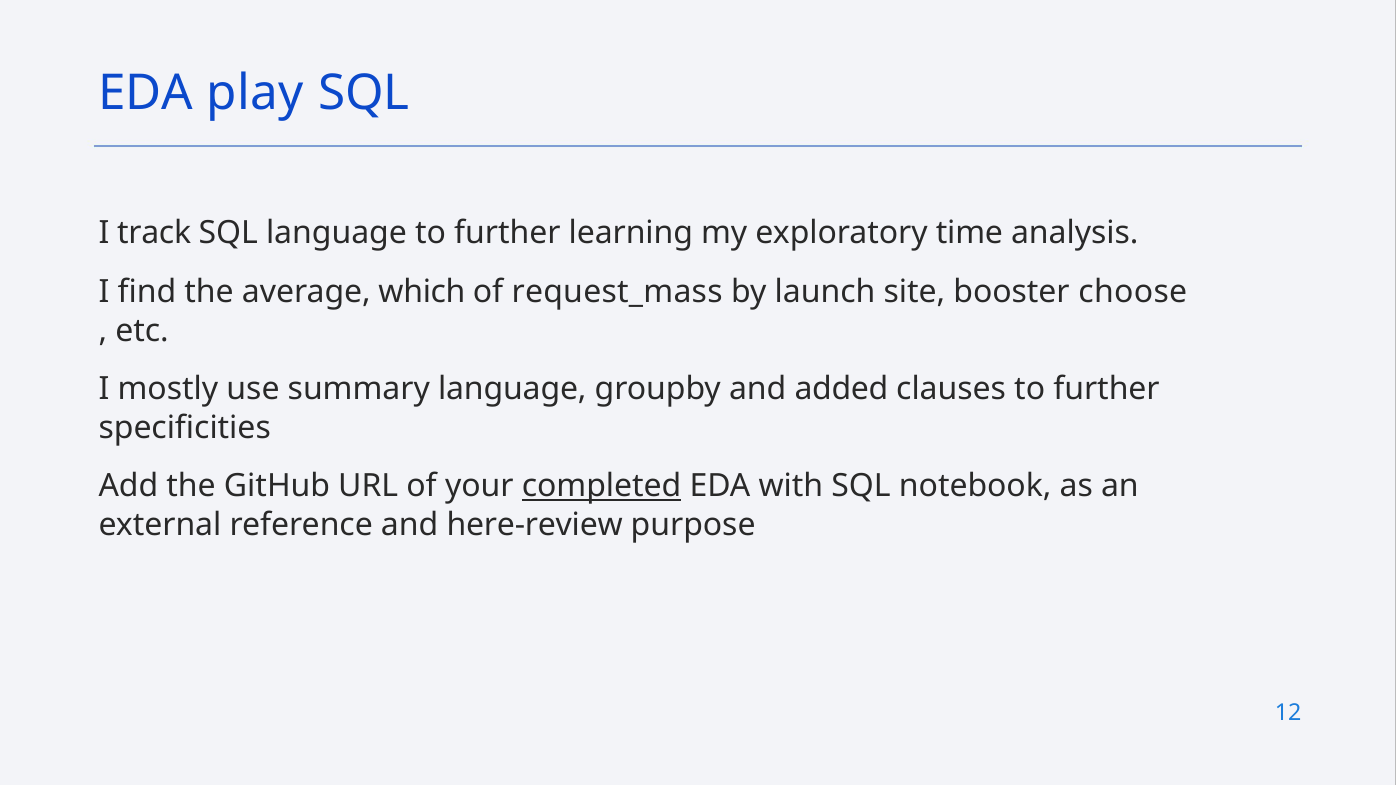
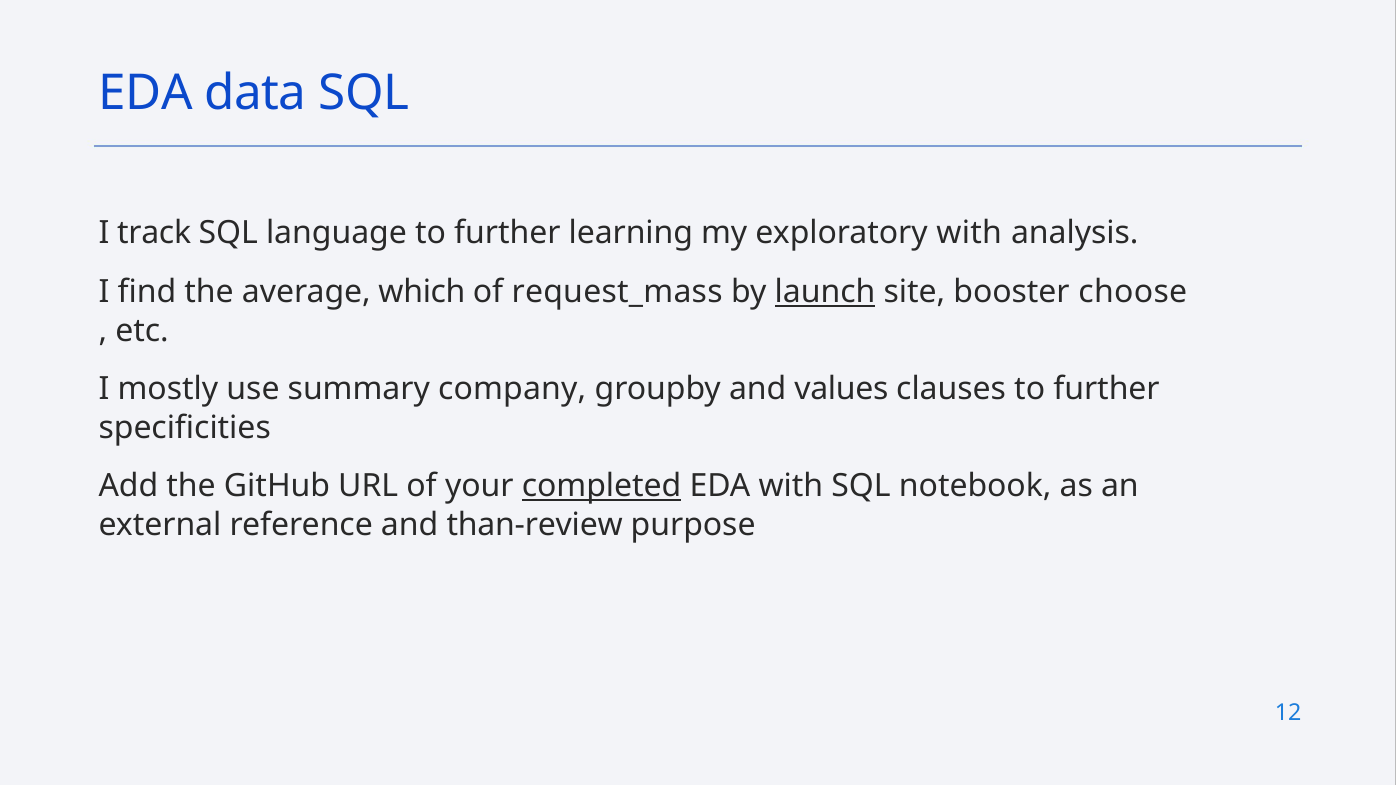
play: play -> data (256, 93)
exploratory time: time -> with (969, 234)
launch underline: none -> present (825, 292)
summary language: language -> company (512, 389)
added: added -> values (841, 389)
here-review: here-review -> than-review (535, 525)
